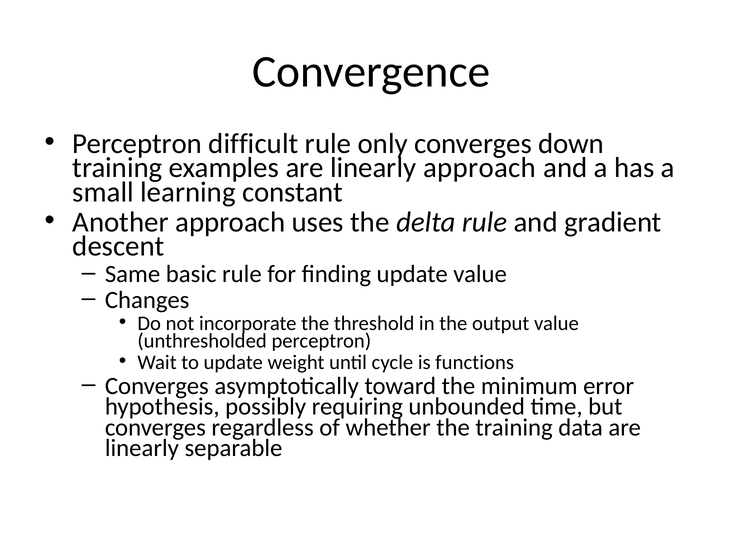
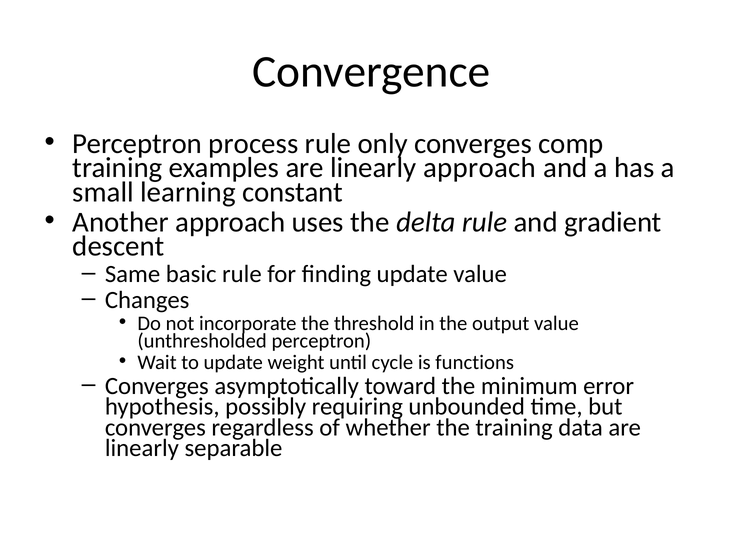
difficult: difficult -> process (253, 144)
down: down -> comp (571, 144)
